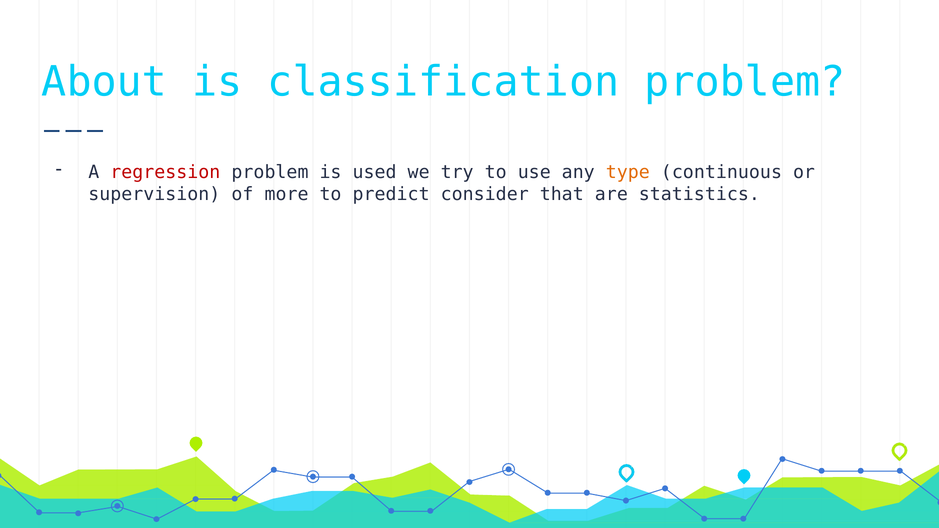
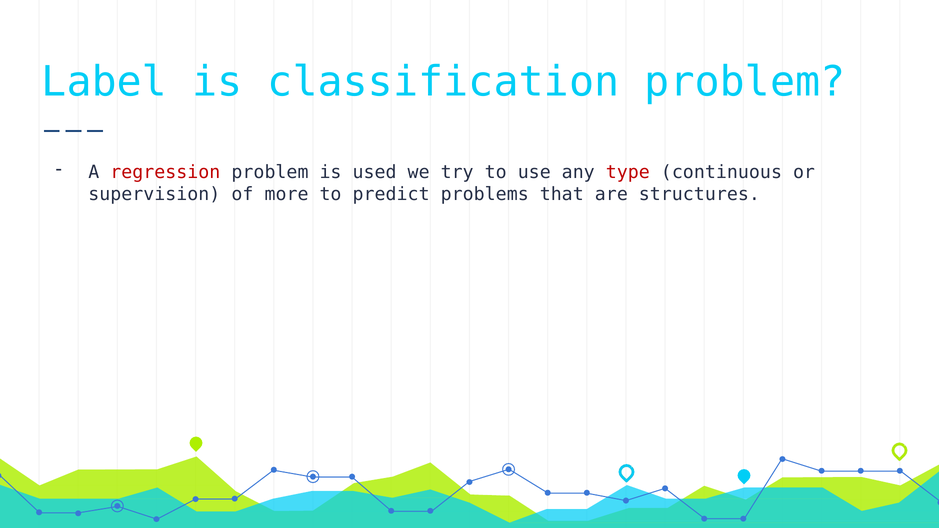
About: About -> Label (104, 82)
type colour: orange -> red (628, 172)
consider: consider -> problems (485, 194)
statistics: statistics -> structures (699, 194)
